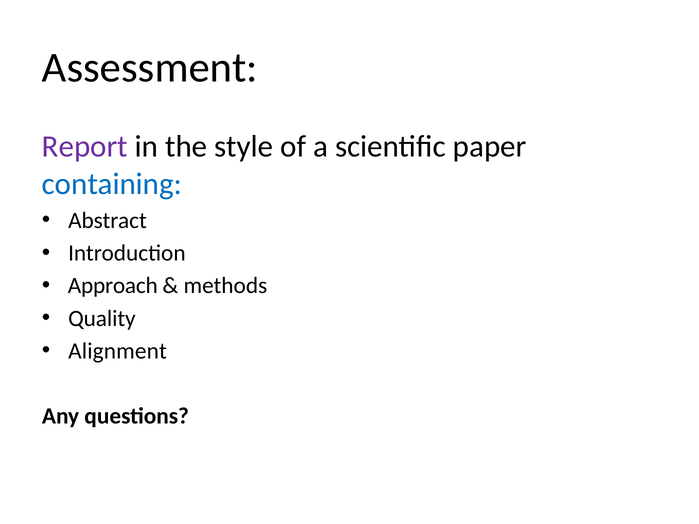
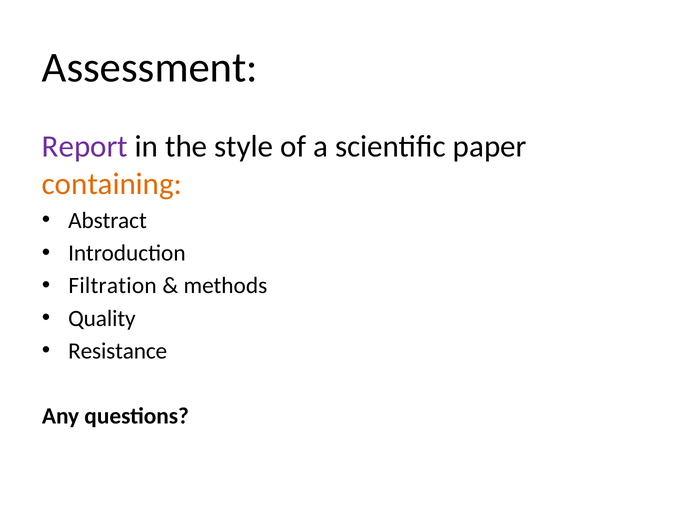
containing colour: blue -> orange (112, 184)
Approach: Approach -> Filtration (113, 286)
Alignment: Alignment -> Resistance (118, 351)
